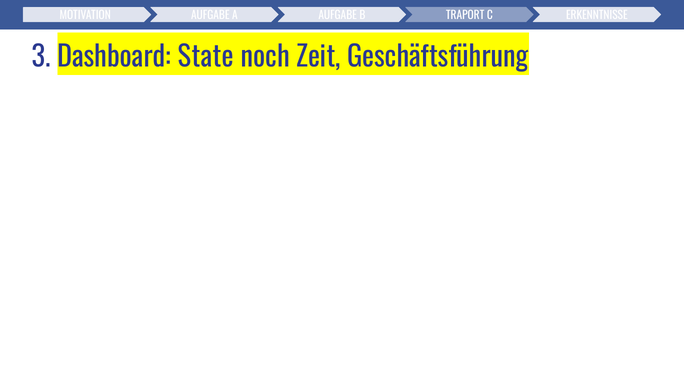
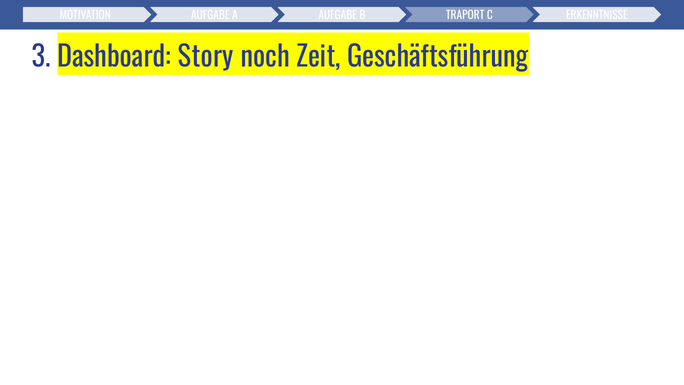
State: State -> Story (206, 57)
